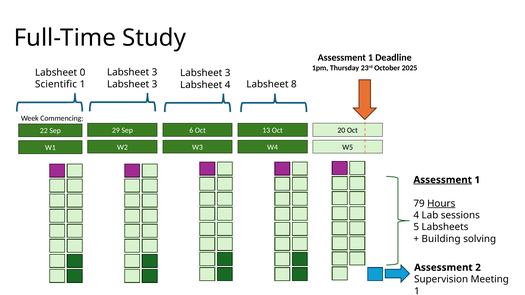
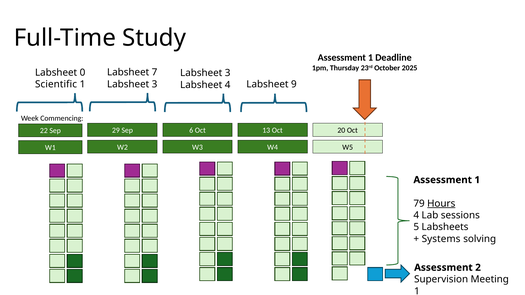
3: 3 -> 7 (155, 72)
8: 8 -> 9 (294, 84)
Assessment underline: present -> none (443, 180)
Building: Building -> Systems (441, 239)
